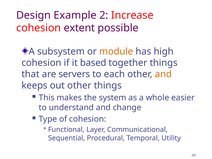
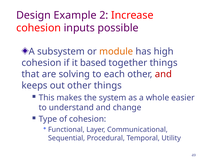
extent: extent -> inputs (79, 28)
servers: servers -> solving (74, 74)
and colour: orange -> red (163, 74)
